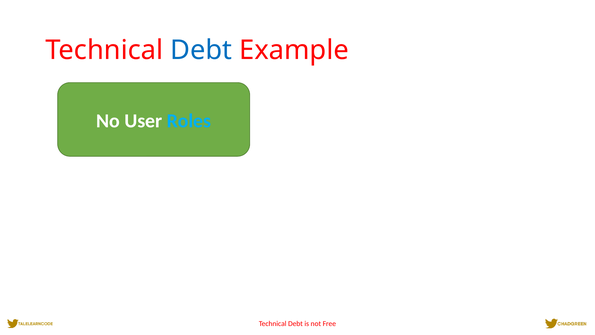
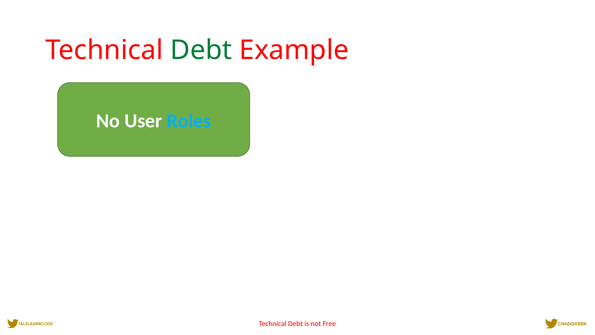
Debt colour: blue -> green (201, 50)
